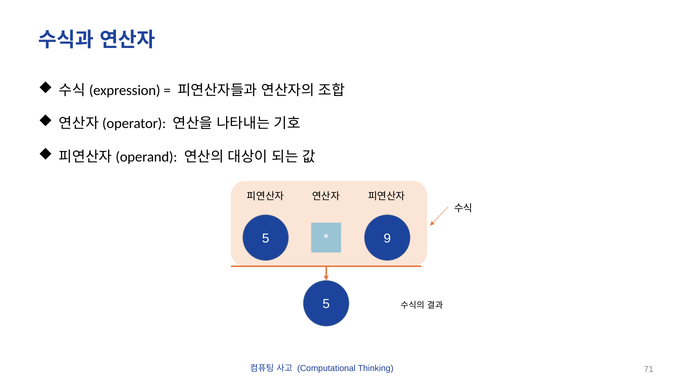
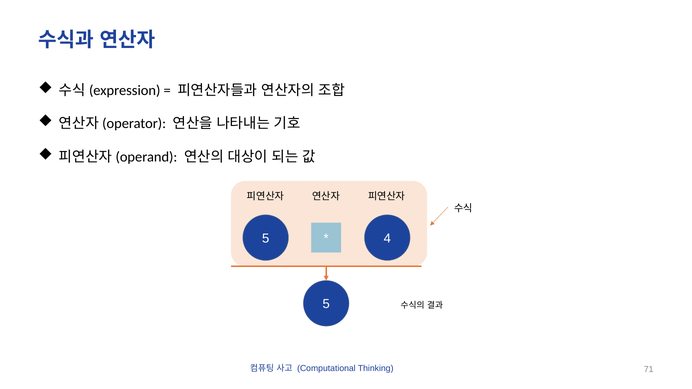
9: 9 -> 4 (387, 239)
